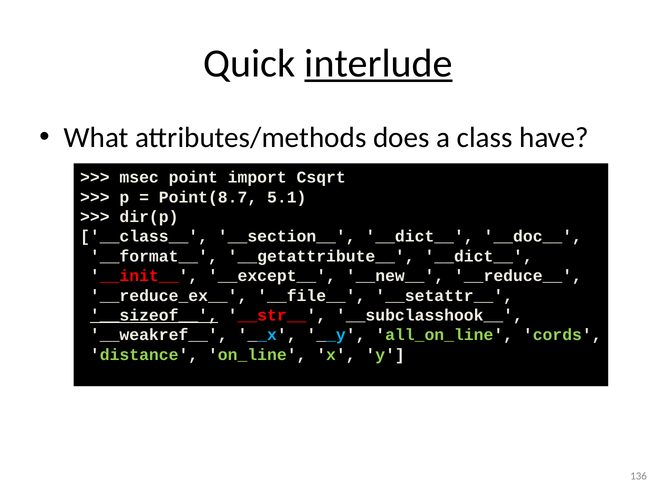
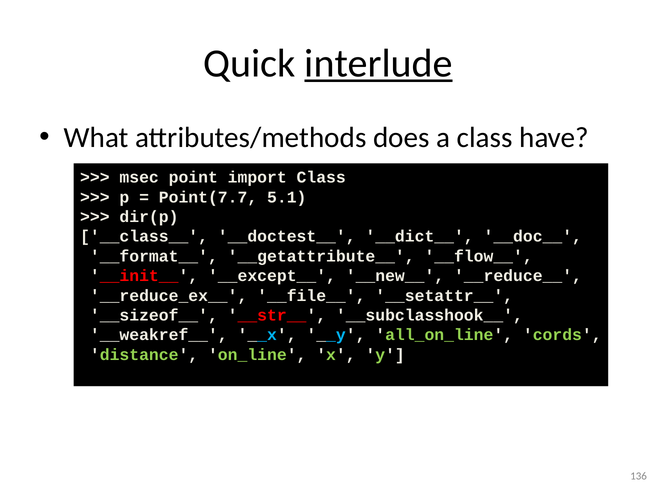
import Csqrt: Csqrt -> Class (321, 178)
Point(8.7: Point(8.7 -> Point(7.7 (208, 197)
__section__: __section__ -> __doctest__ (287, 237)
__getattribute__ __dict__: __dict__ -> __flow__ (479, 256)
__sizeof__ underline: present -> none (154, 315)
